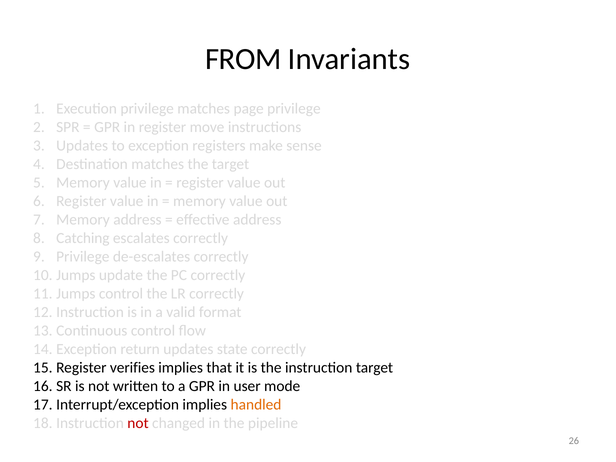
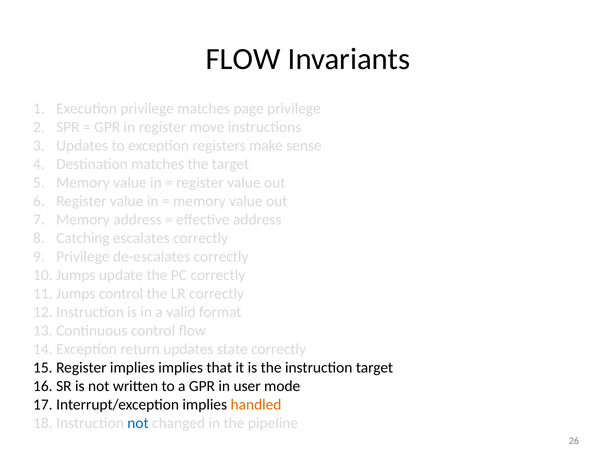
FROM: FROM -> FLOW (243, 59)
verifies: verifies -> implies (132, 368)
not colour: red -> blue (138, 423)
